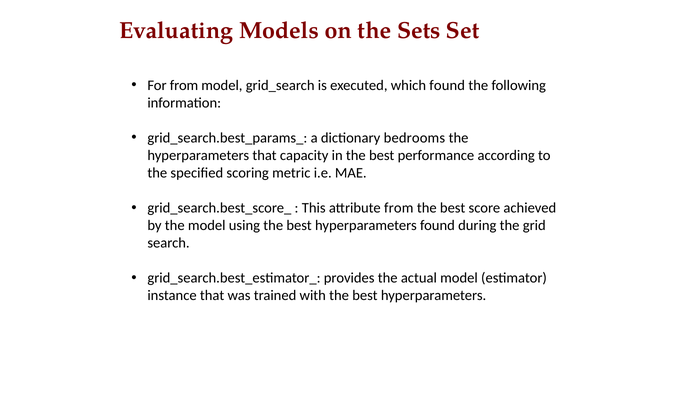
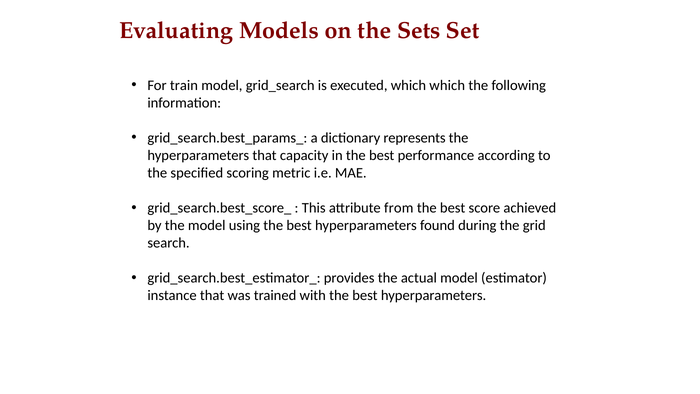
For from: from -> train (184, 85)
which found: found -> which (447, 85)
bedrooms: bedrooms -> represents (415, 138)
